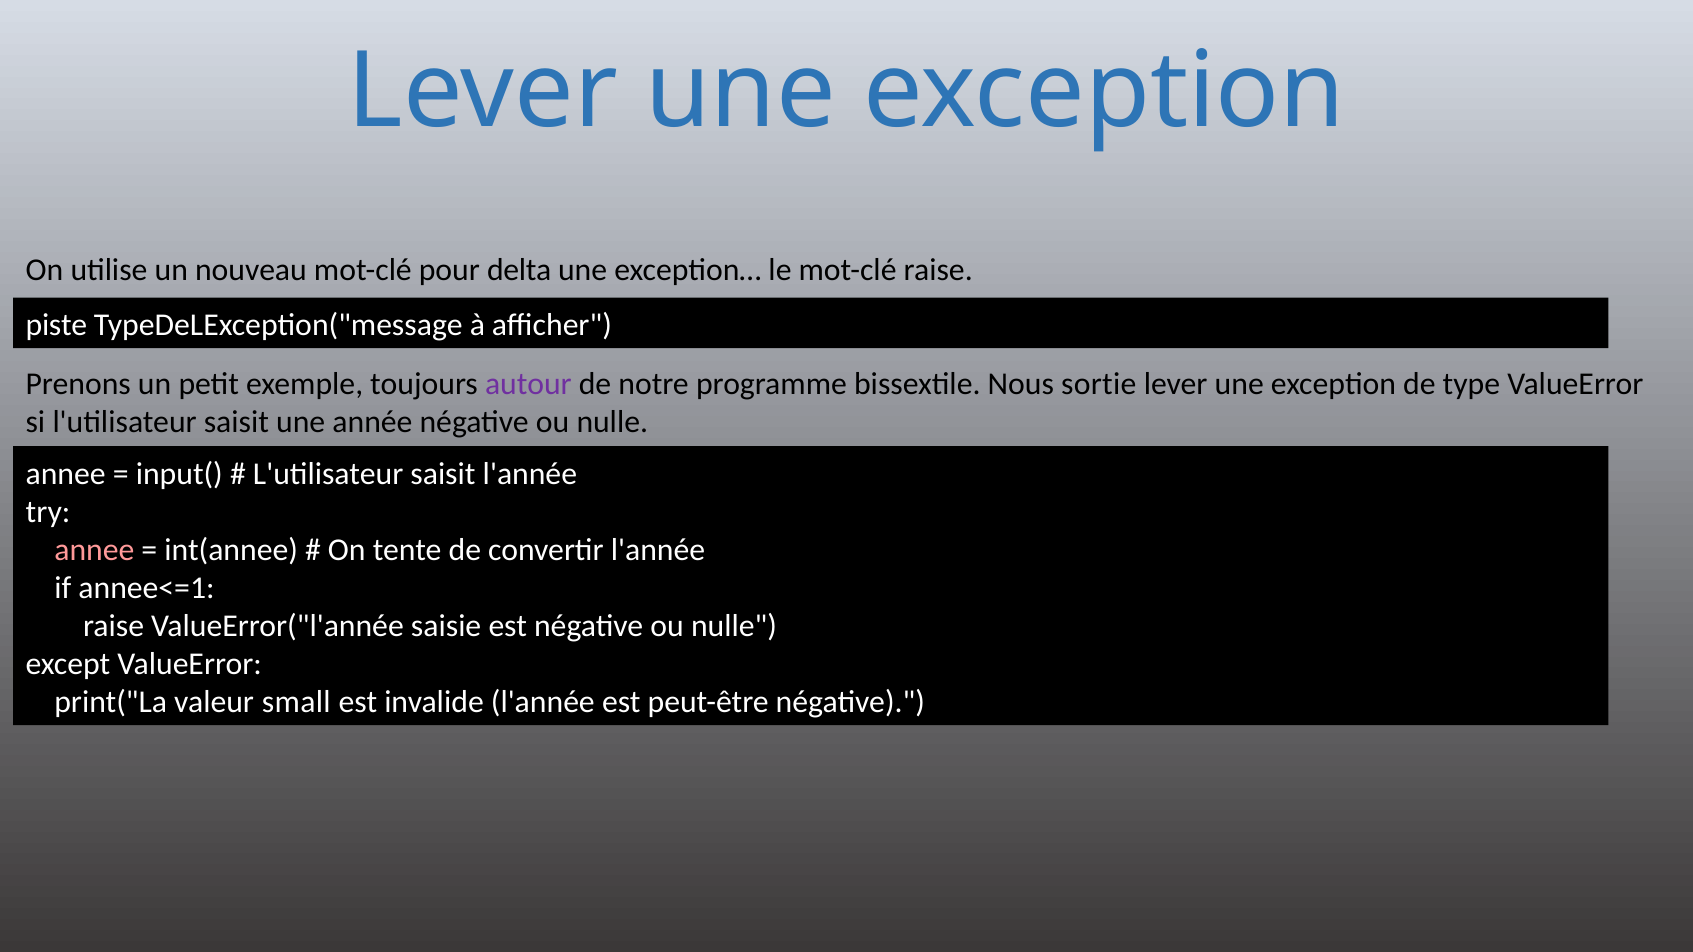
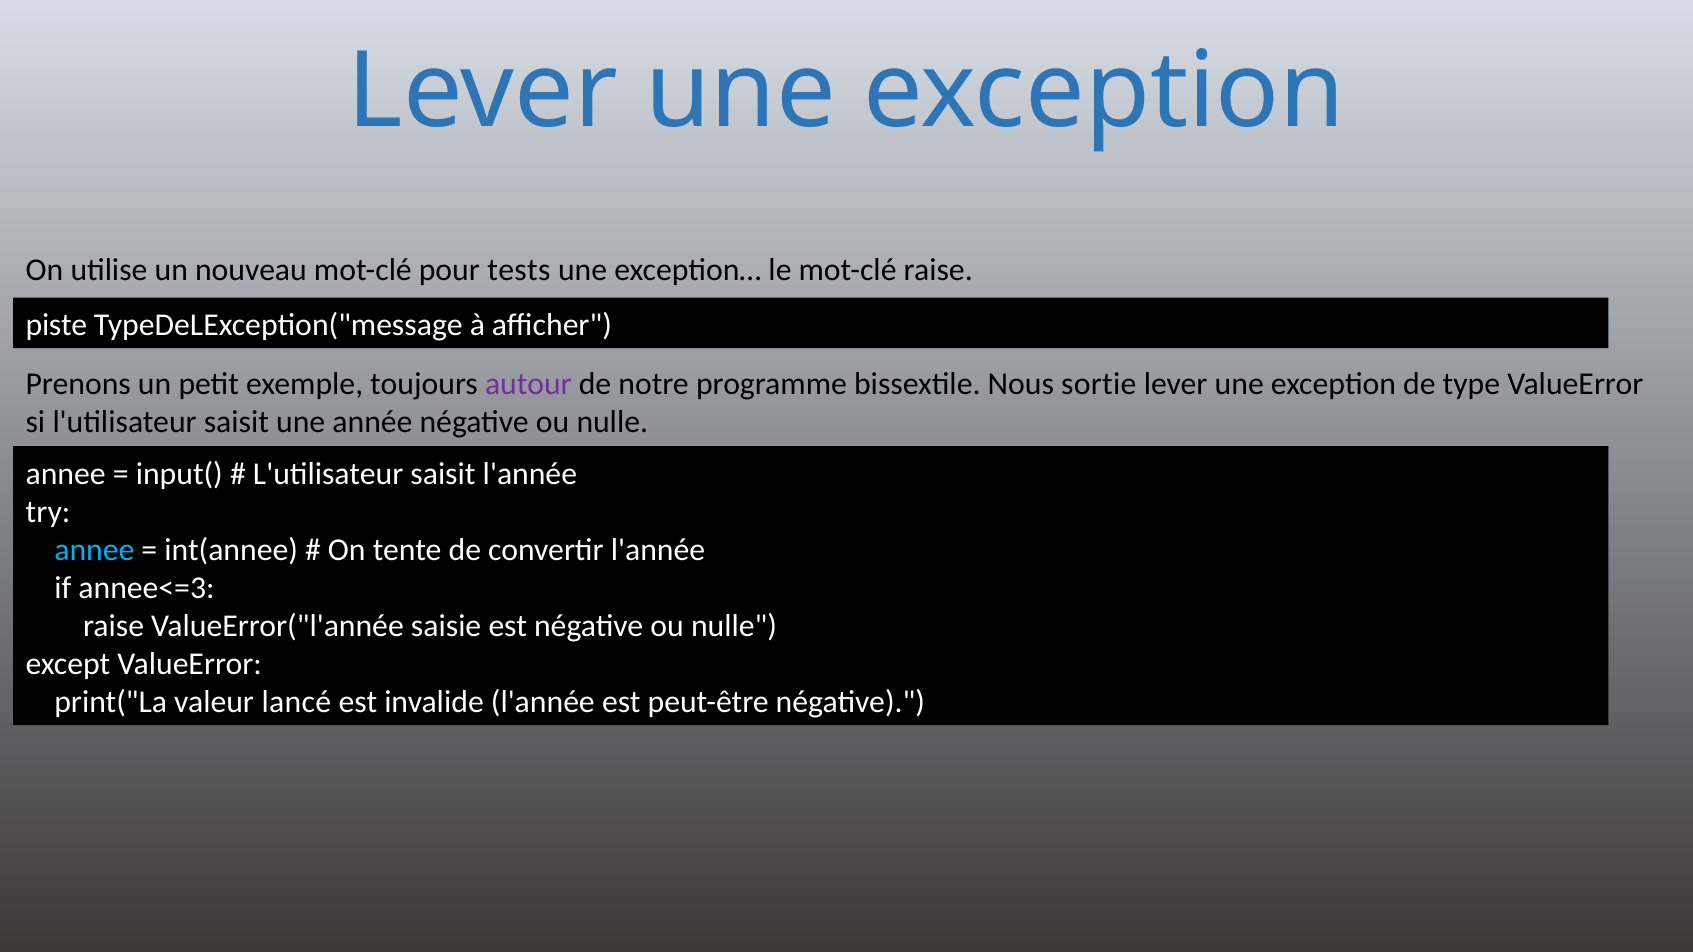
delta: delta -> tests (519, 270)
annee colour: pink -> light blue (94, 550)
annee<=1: annee<=1 -> annee<=3 (146, 588)
small: small -> lancé (296, 702)
